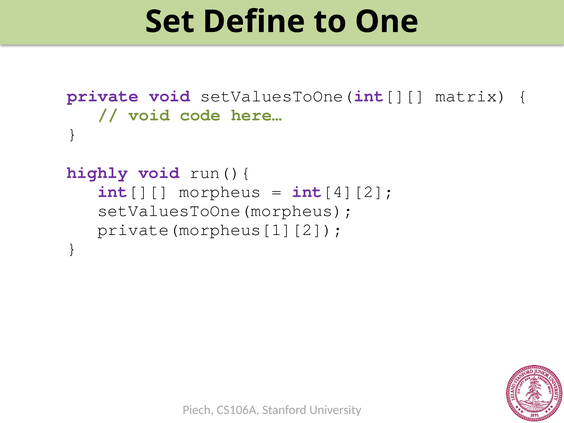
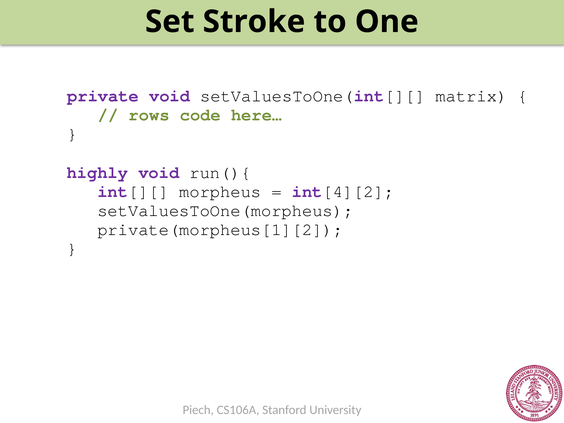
Define: Define -> Stroke (254, 22)
void: void -> rows (149, 115)
